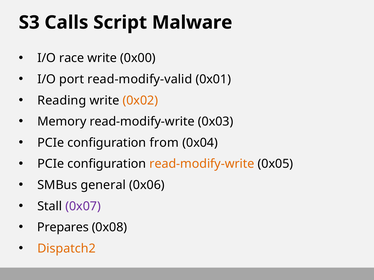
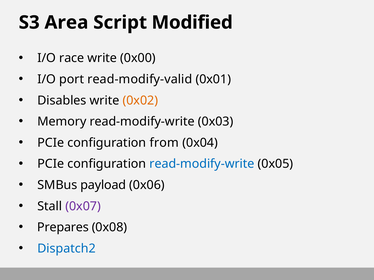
Calls: Calls -> Area (66, 23)
Malware: Malware -> Modified (192, 23)
Reading: Reading -> Disables (62, 101)
read-modify-write colour: orange -> blue (202, 164)
general: general -> payload (103, 185)
Dispatch2 colour: orange -> blue (67, 249)
